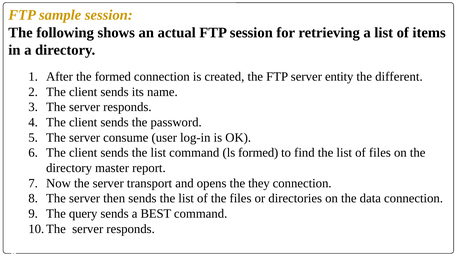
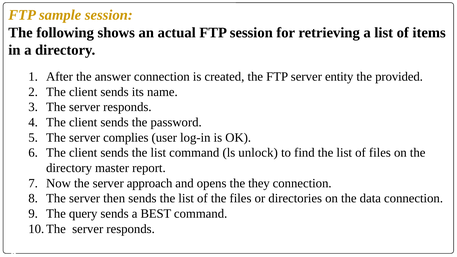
the formed: formed -> answer (113, 77)
different: different -> provided (399, 77)
consume: consume -> complies (126, 138)
ls formed: formed -> unlock (258, 153)
transport: transport -> approach (150, 183)
